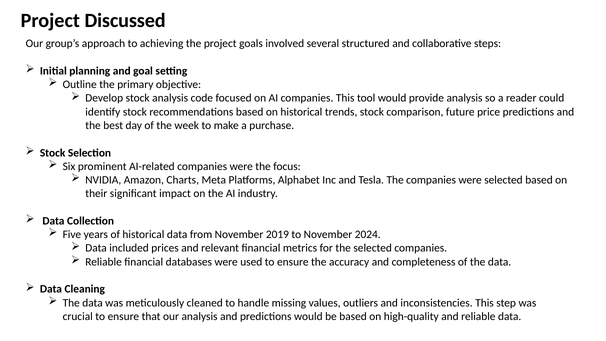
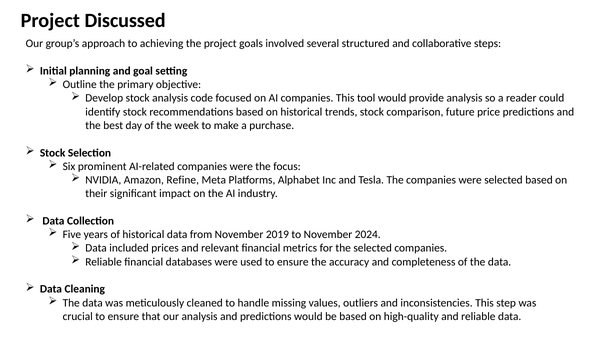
Charts: Charts -> Refine (183, 180)
